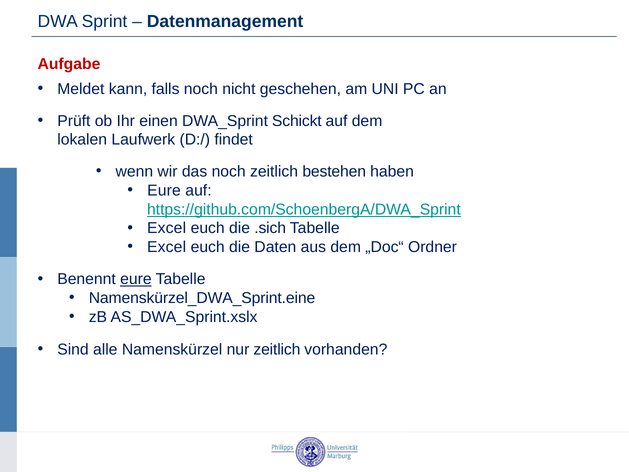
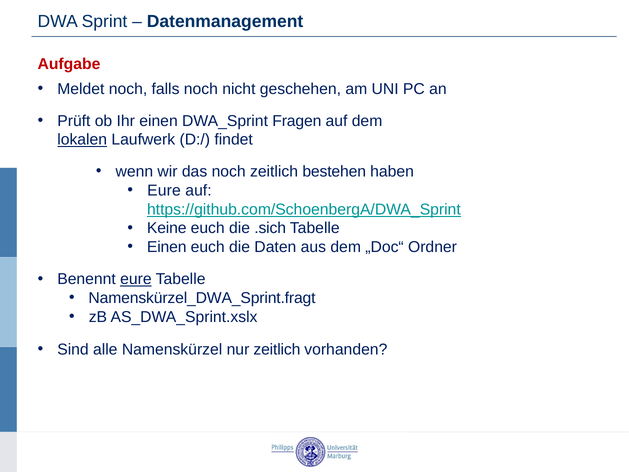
Meldet kann: kann -> noch (128, 89)
Schickt: Schickt -> Fragen (297, 121)
lokalen underline: none -> present (82, 140)
Excel: Excel -> Keine (167, 228)
Excel: Excel -> Einen (167, 247)
Namenskürzel_DWA_Sprint.eine: Namenskürzel_DWA_Sprint.eine -> Namenskürzel_DWA_Sprint.fragt (202, 298)
